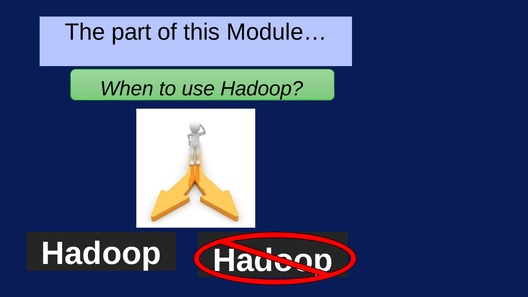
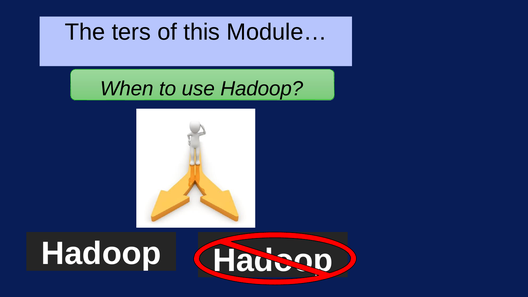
part: part -> ters (131, 32)
